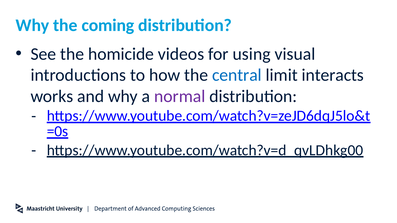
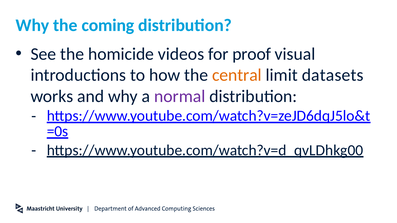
using: using -> proof (252, 54)
central colour: blue -> orange (237, 75)
interacts: interacts -> datasets (333, 75)
